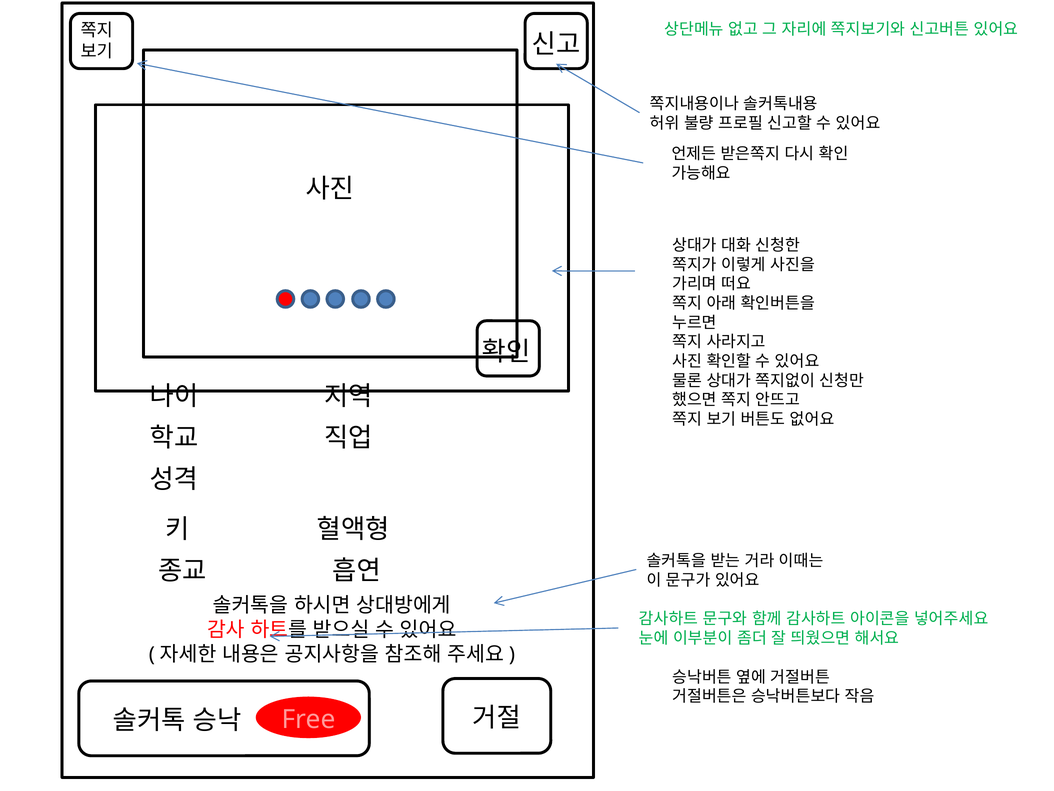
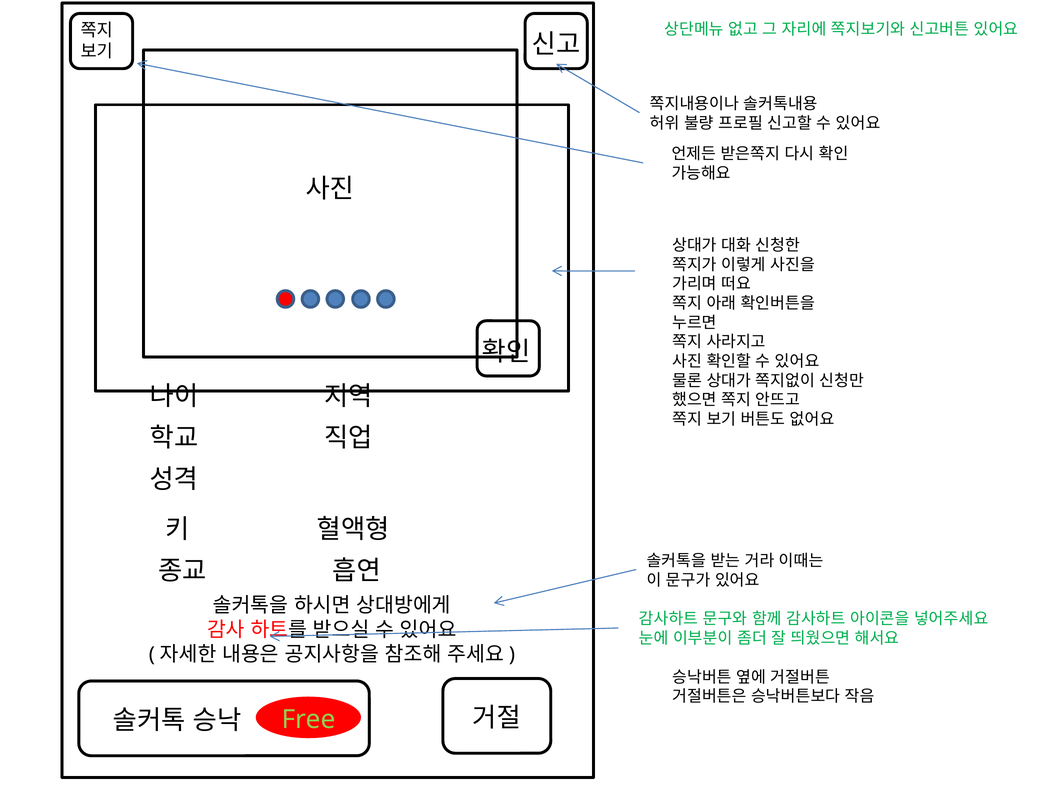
Free colour: pink -> light green (308, 719)
